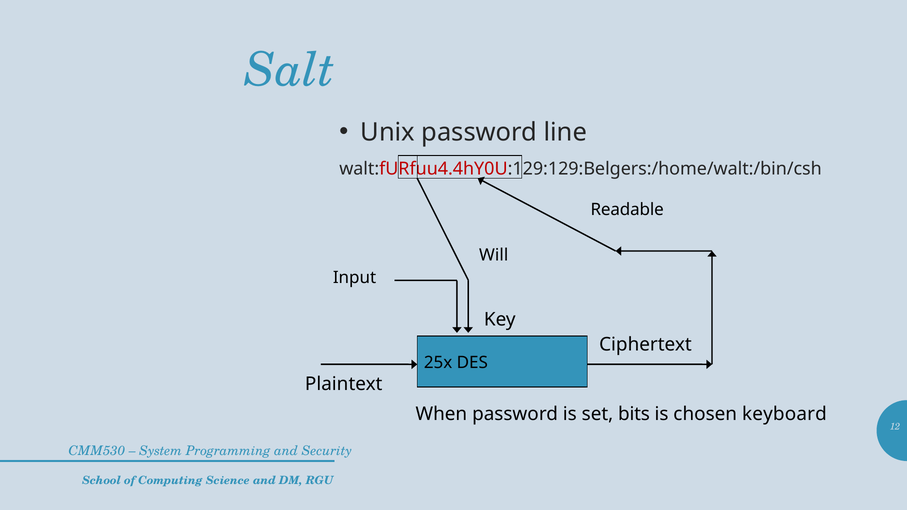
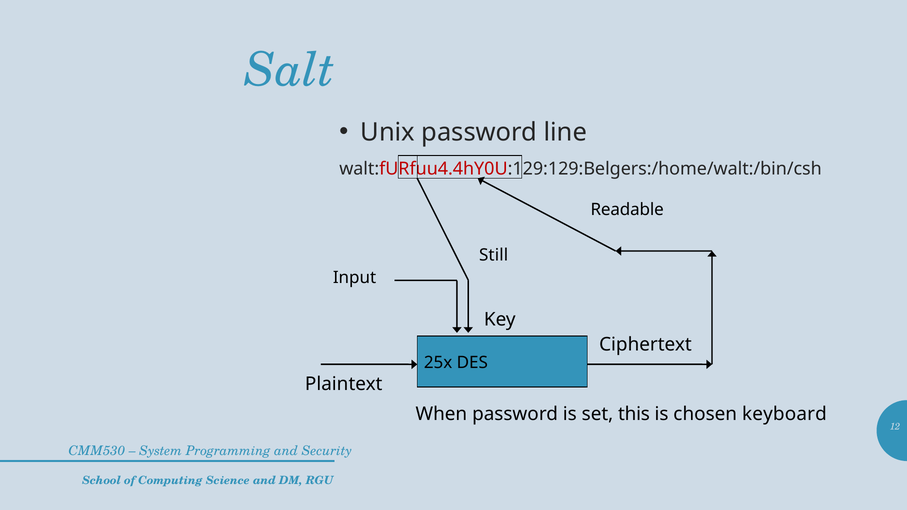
Will: Will -> Still (494, 255)
bits: bits -> this (634, 414)
